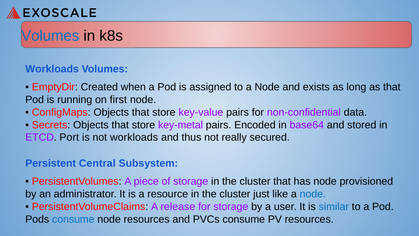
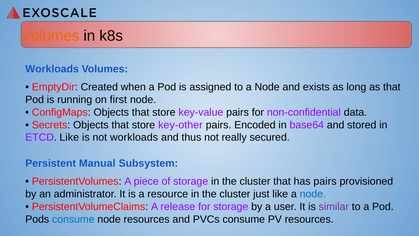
Volumes colour: blue -> orange (50, 36)
key-metal: key-metal -> key-other (180, 125)
ETCD Port: Port -> Like (69, 137)
Central: Central -> Manual (97, 163)
has node: node -> pairs (325, 181)
similar colour: blue -> purple (334, 206)
